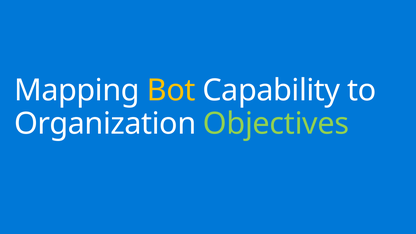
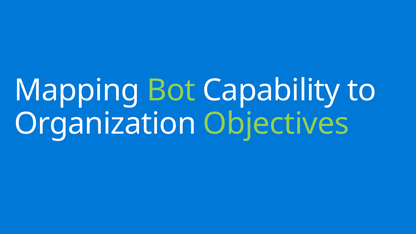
Bot colour: yellow -> light green (171, 91)
